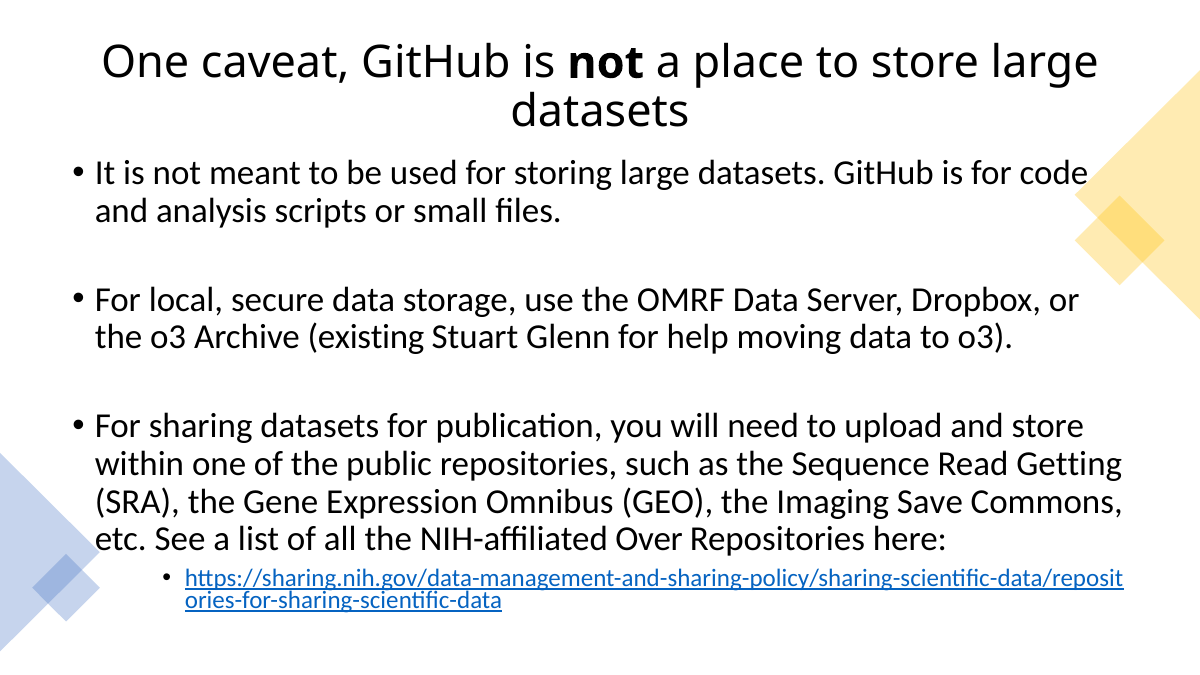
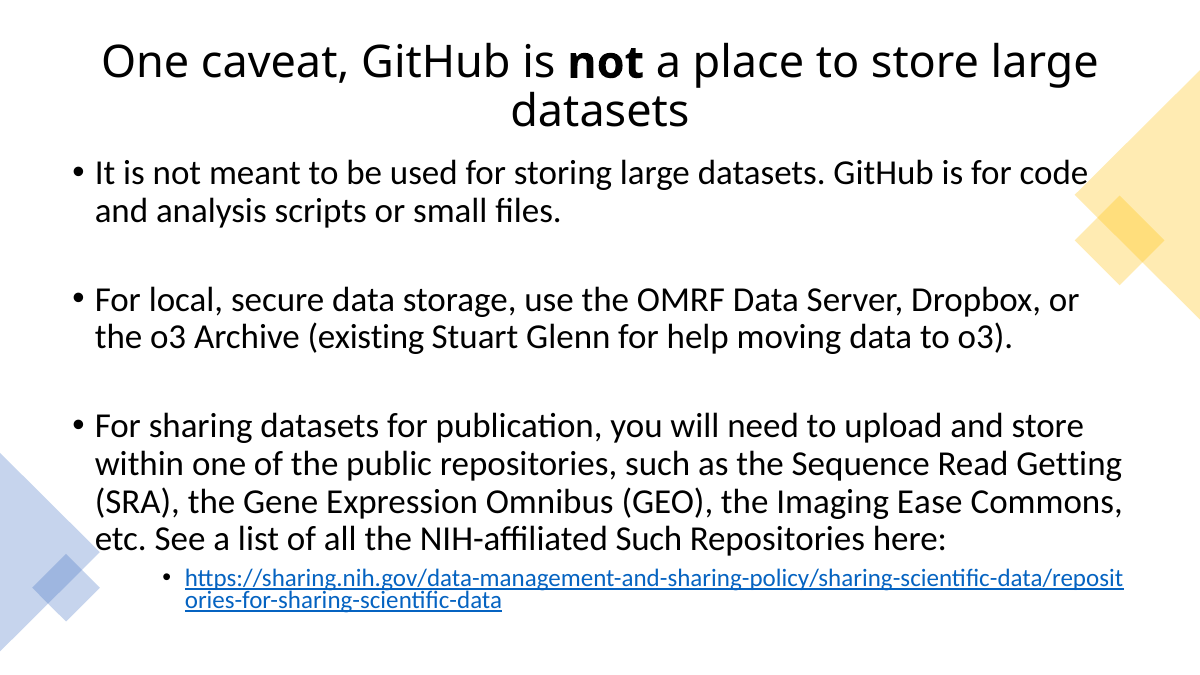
Save: Save -> Ease (930, 502)
NIH-affiliated Over: Over -> Such (649, 539)
